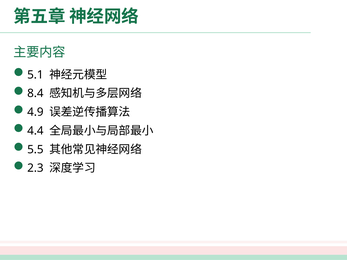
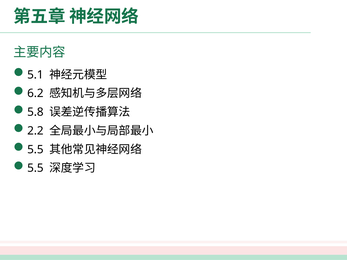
8.4: 8.4 -> 6.2 (35, 93)
4.9: 4.9 -> 5.8 (35, 112)
4.4: 4.4 -> 2.2 (35, 131)
2.3: 2.3 -> 5.5 (35, 168)
